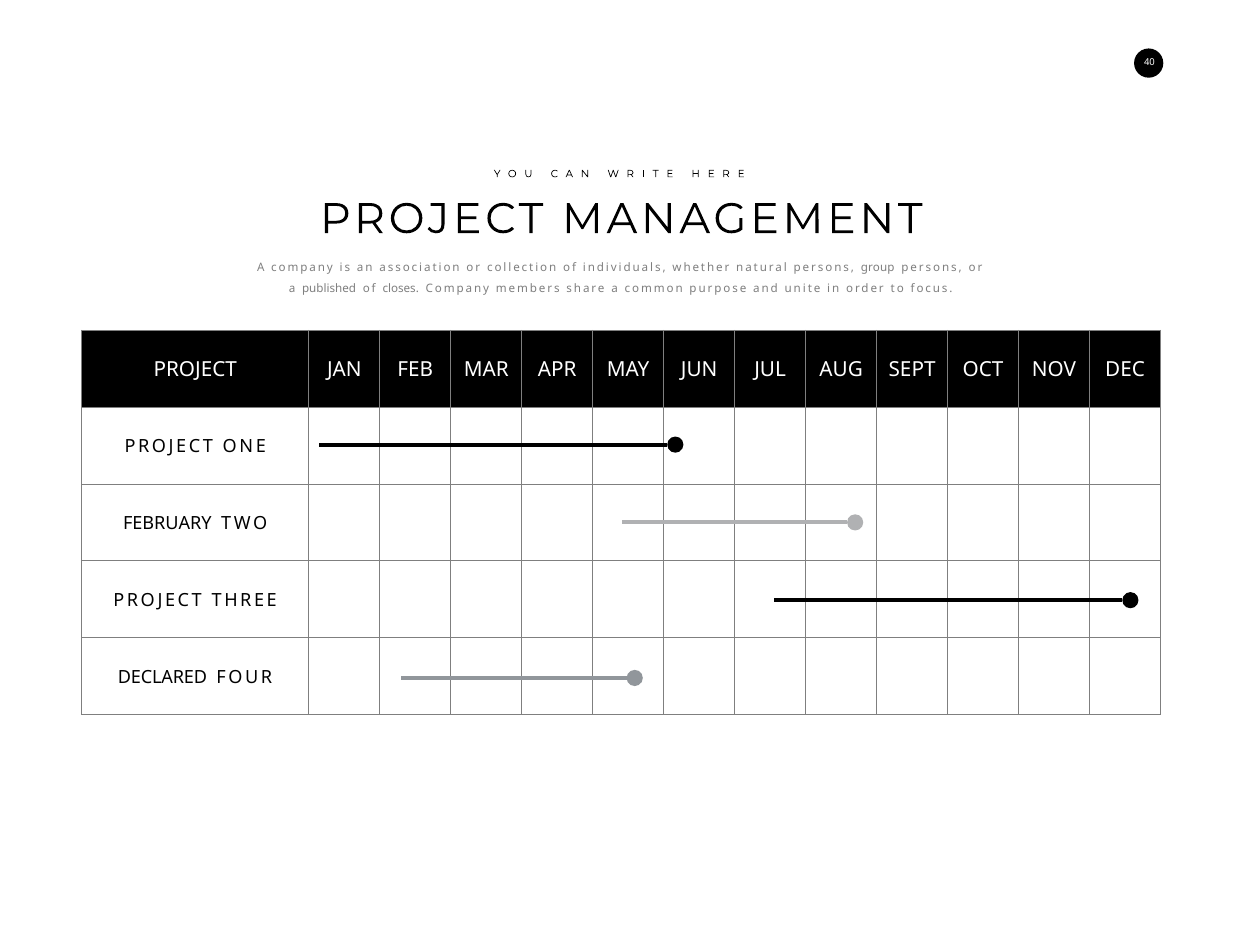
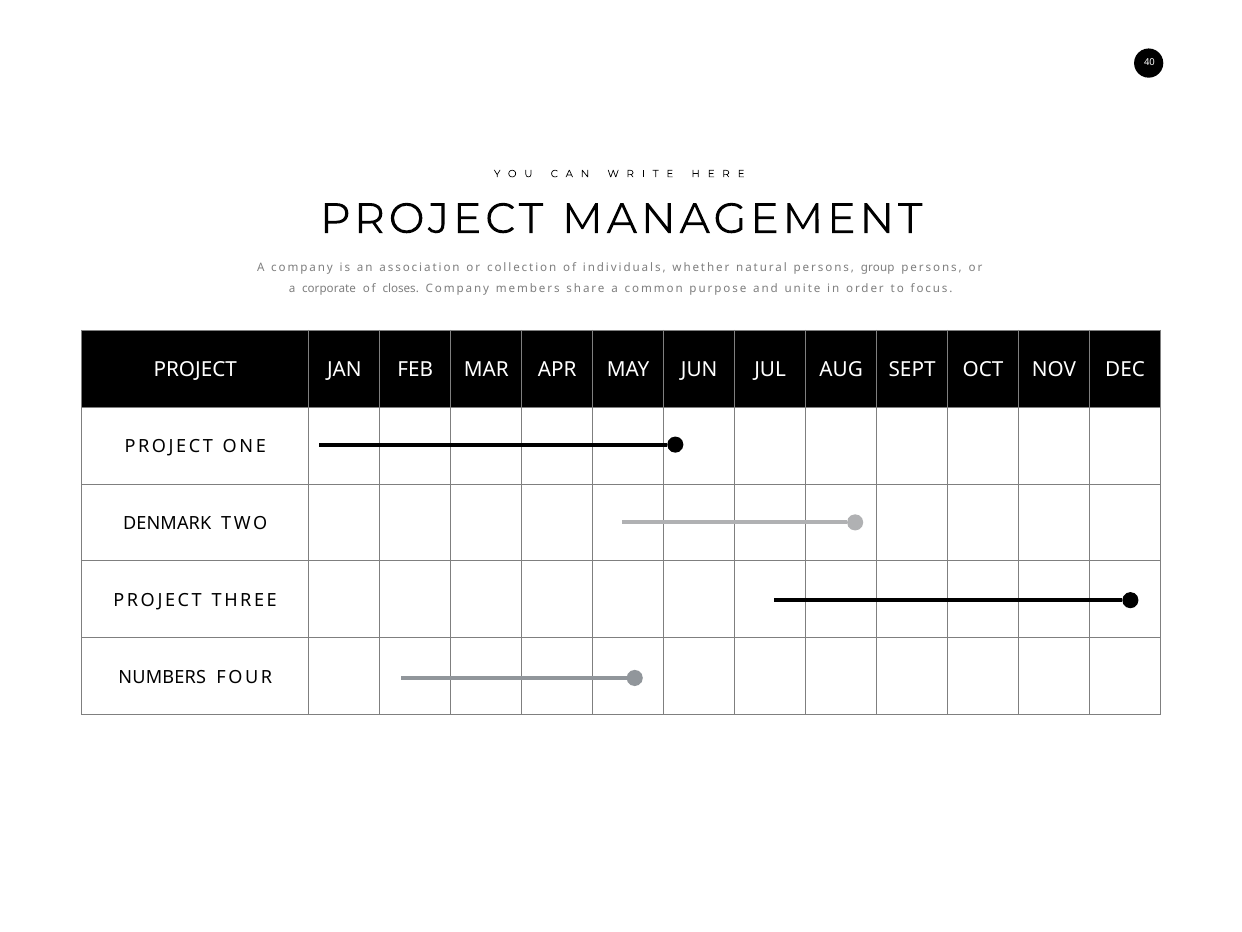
published: published -> corporate (329, 289)
FEBRUARY: FEBRUARY -> DENMARK (167, 523)
DECLARED: DECLARED -> NUMBERS (162, 677)
